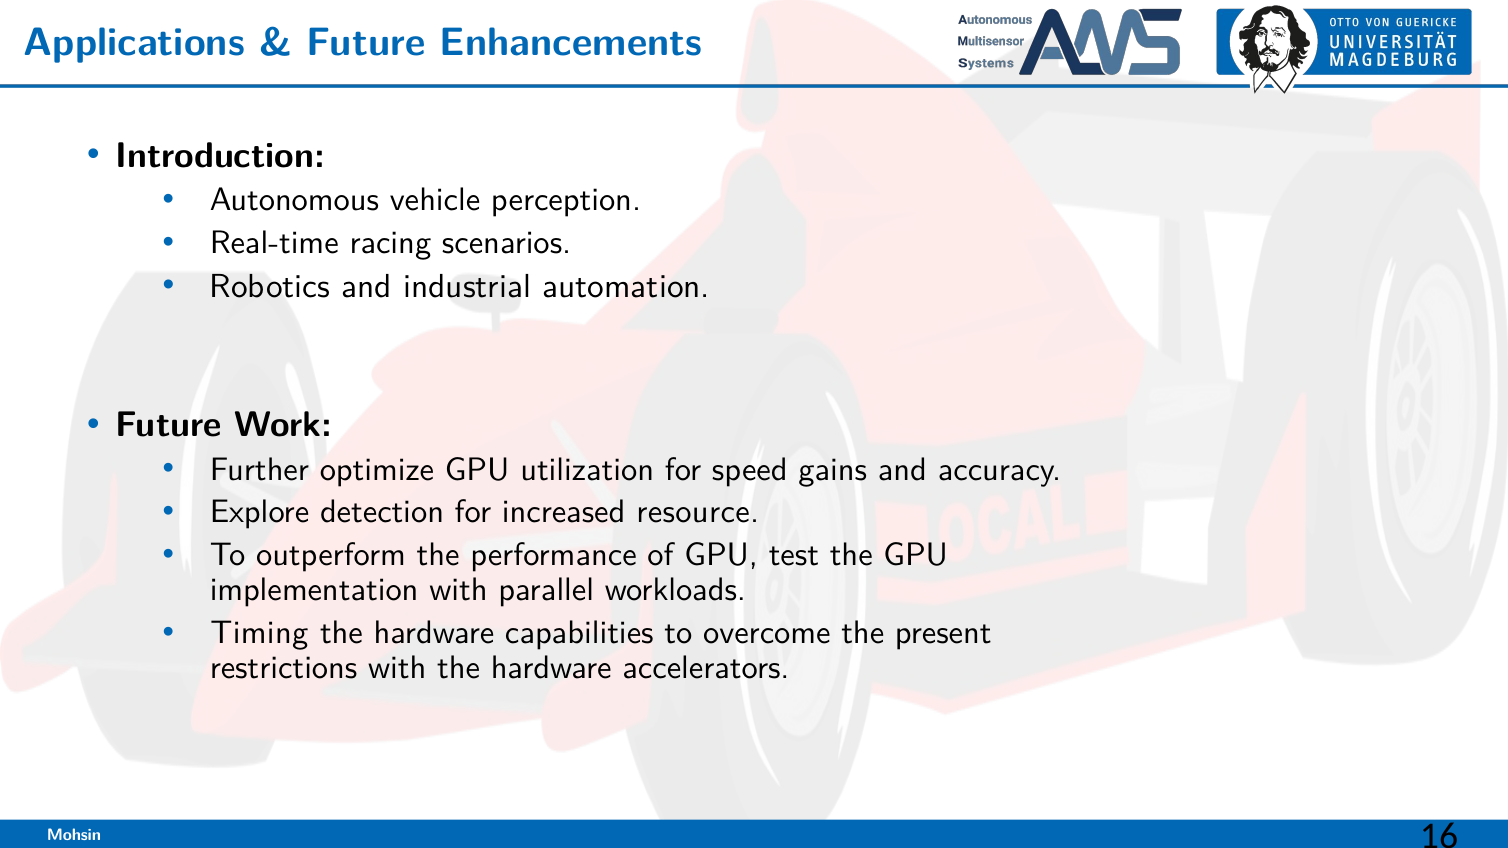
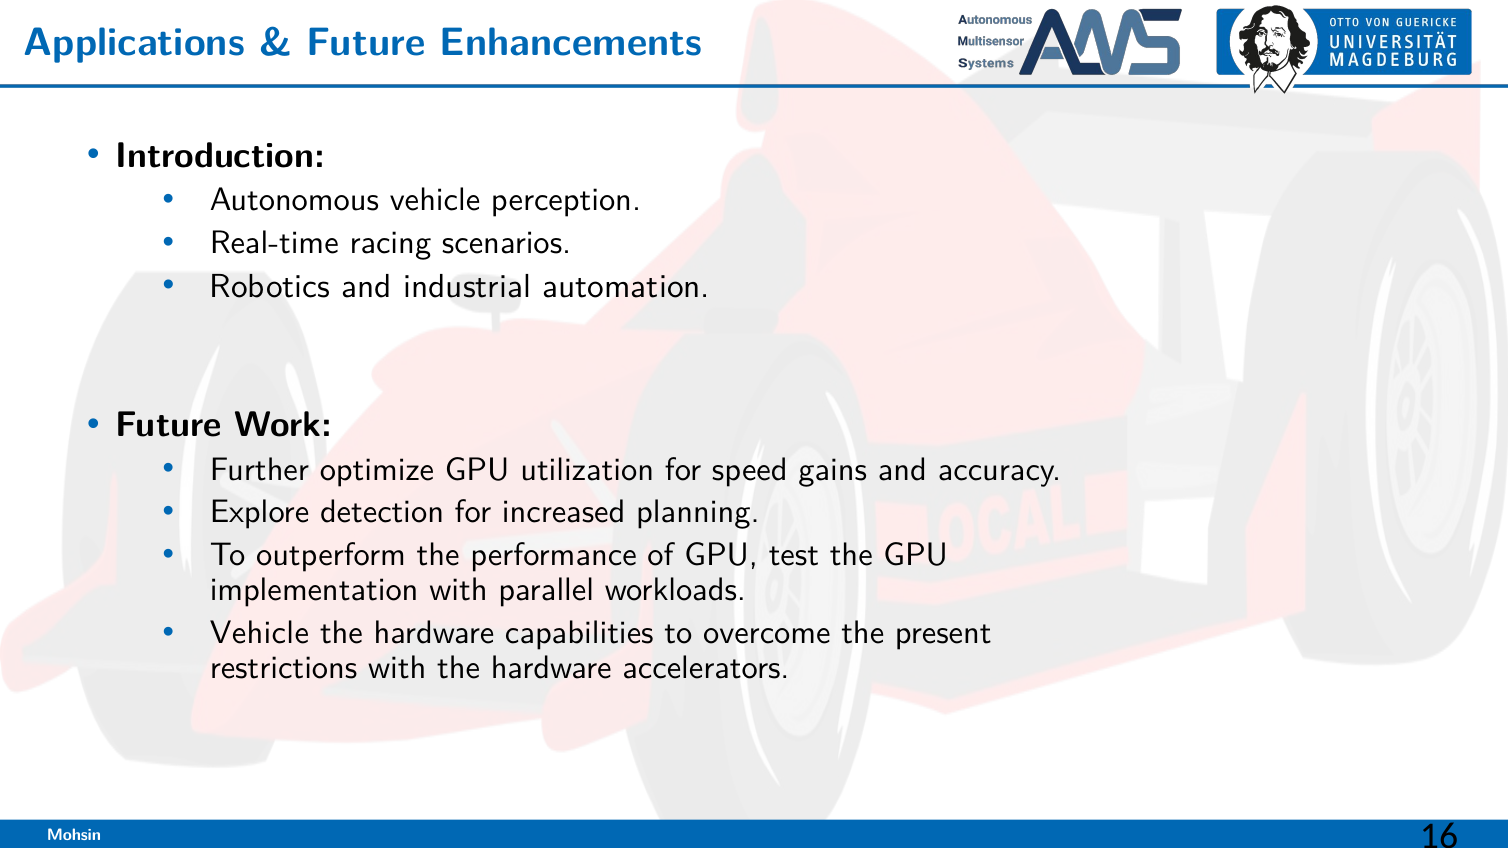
resource: resource -> planning (698, 512)
Timing: Timing -> Vehicle (259, 633)
